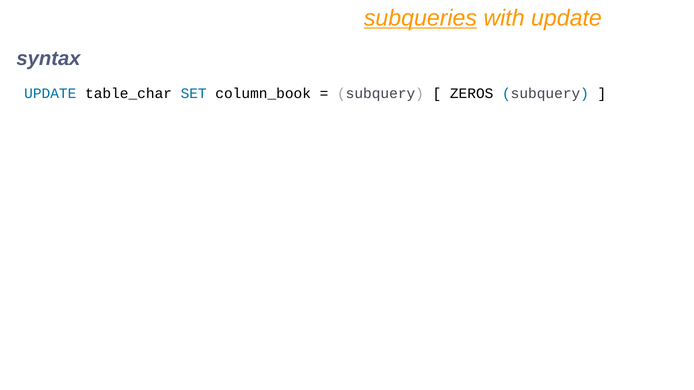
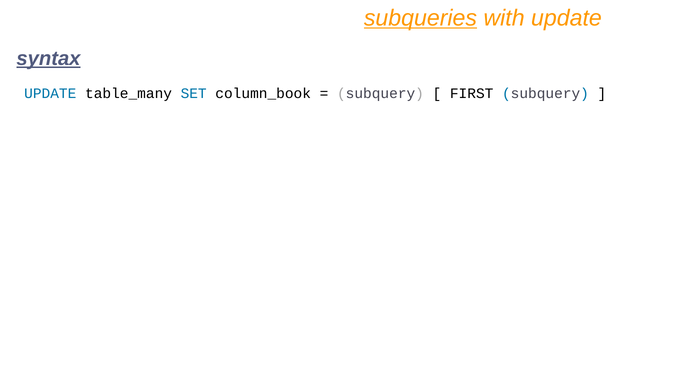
syntax underline: none -> present (48, 59)
table_char: table_char -> table_many (129, 93)
ZEROS: ZEROS -> FIRST (472, 93)
